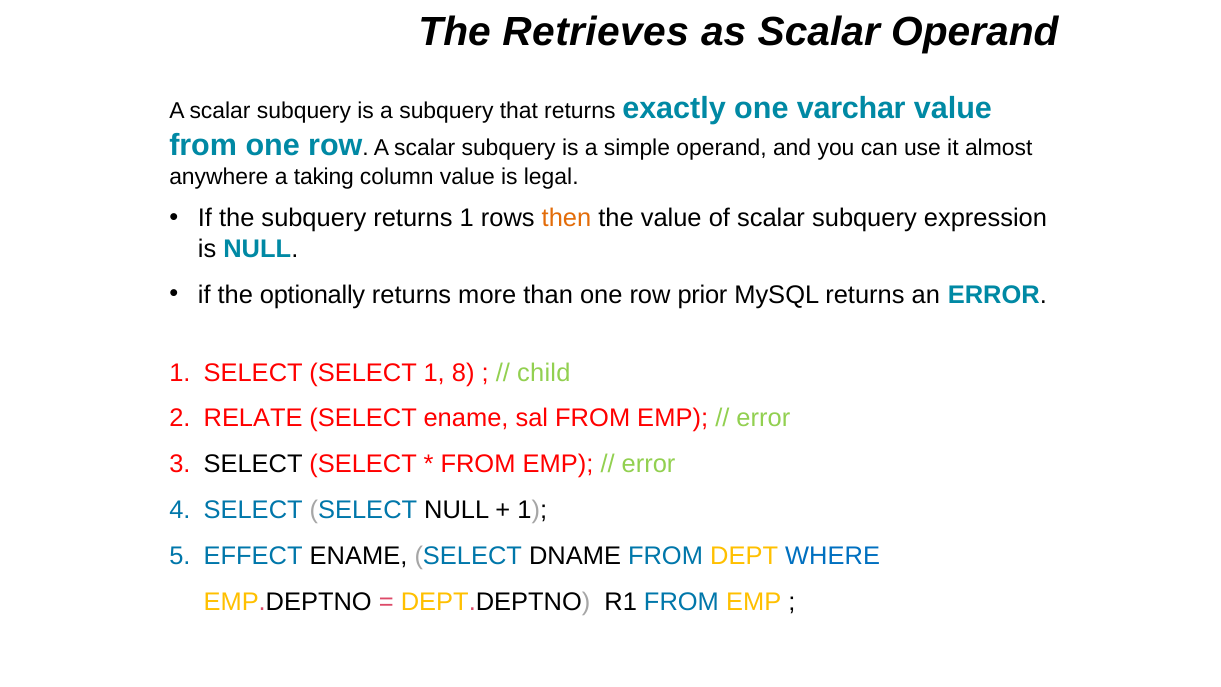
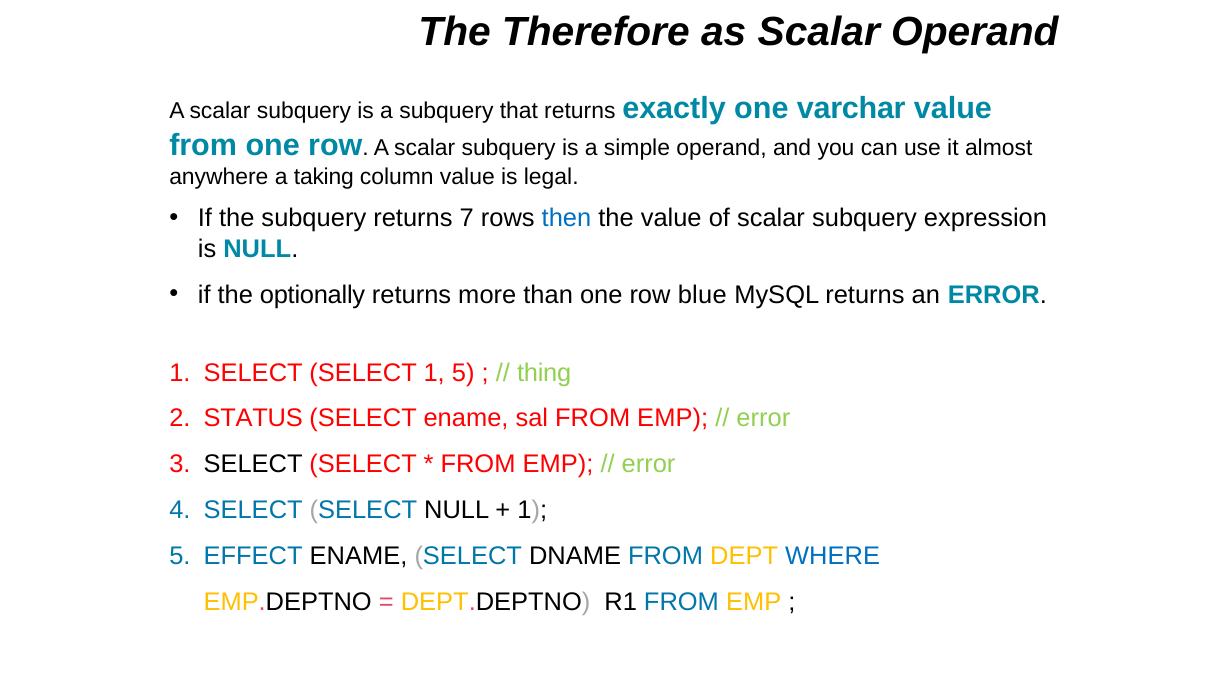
Retrieves: Retrieves -> Therefore (596, 32)
returns 1: 1 -> 7 (467, 218)
then colour: orange -> blue (566, 218)
prior: prior -> blue (702, 295)
SELECT 1 8: 8 -> 5 (463, 373)
child: child -> thing (544, 373)
RELATE: RELATE -> STATUS (253, 418)
